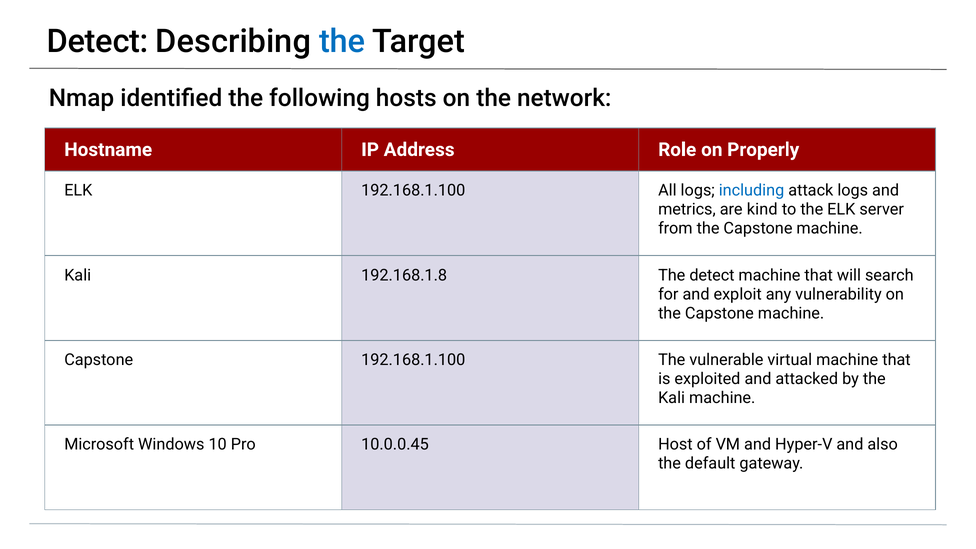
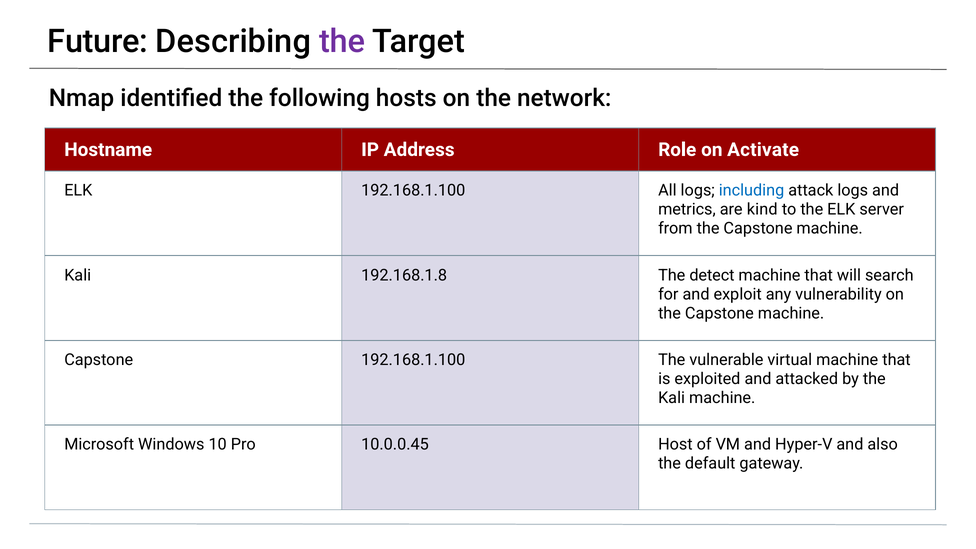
Detect: Detect -> Future (98, 41)
the colour: blue -> purple (342, 41)
Properly: Properly -> Activate (763, 150)
